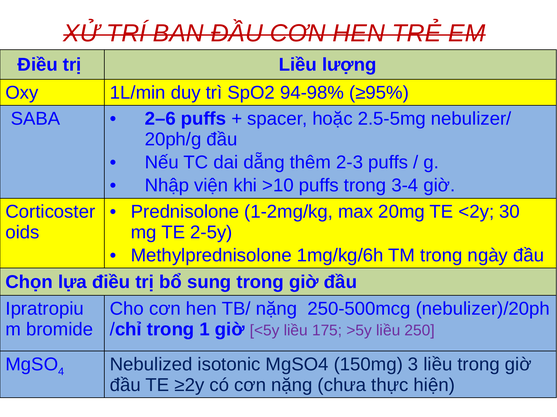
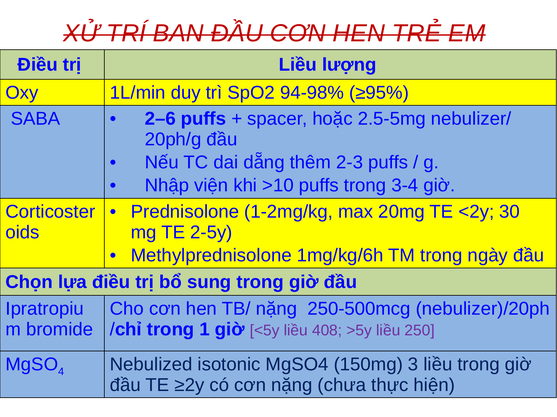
175: 175 -> 408 (327, 331)
